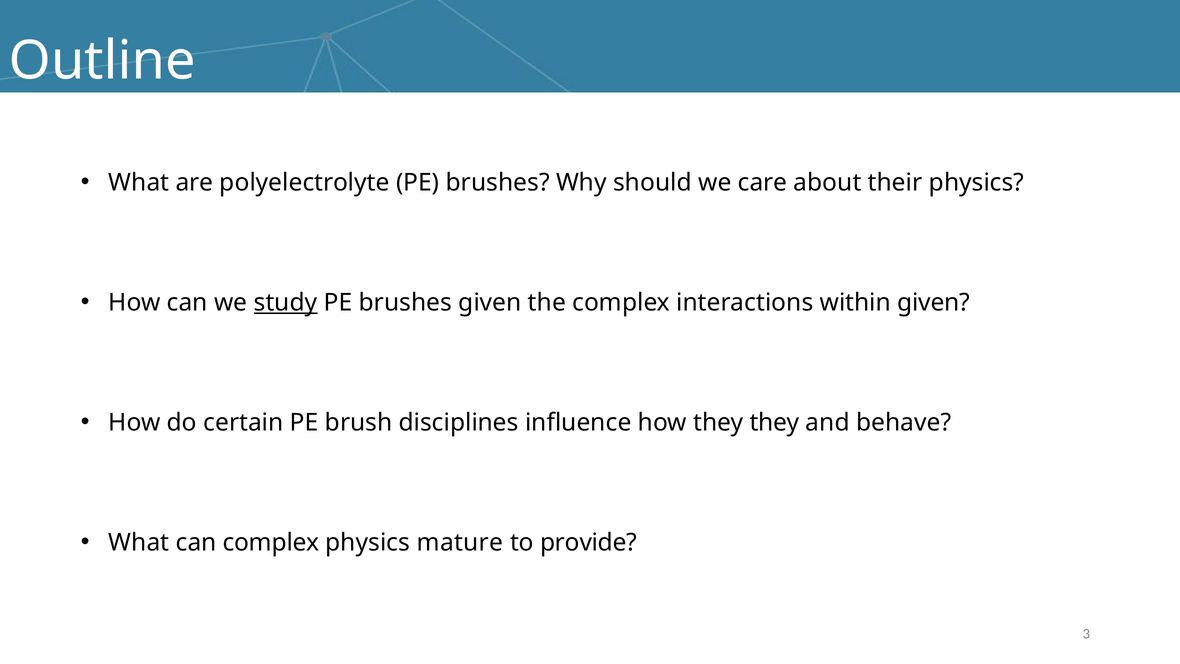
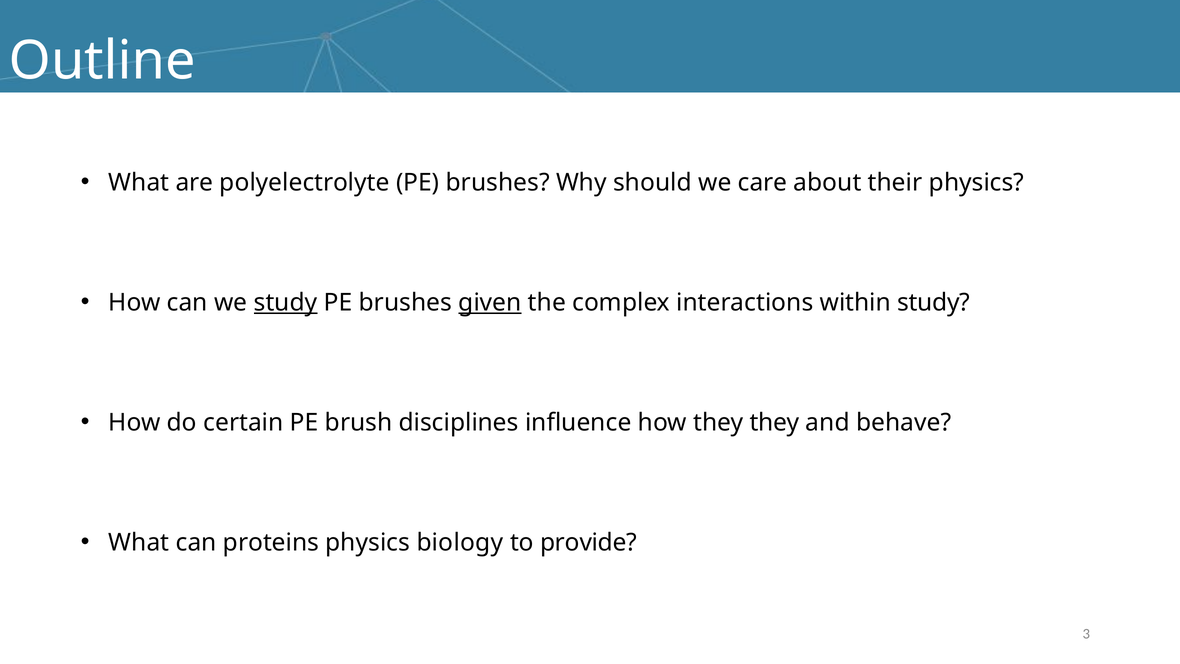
given underline: none -> present (490, 302)
within given: given -> study (934, 302)
can complex: complex -> proteins (271, 542)
mature: mature -> biology (460, 542)
